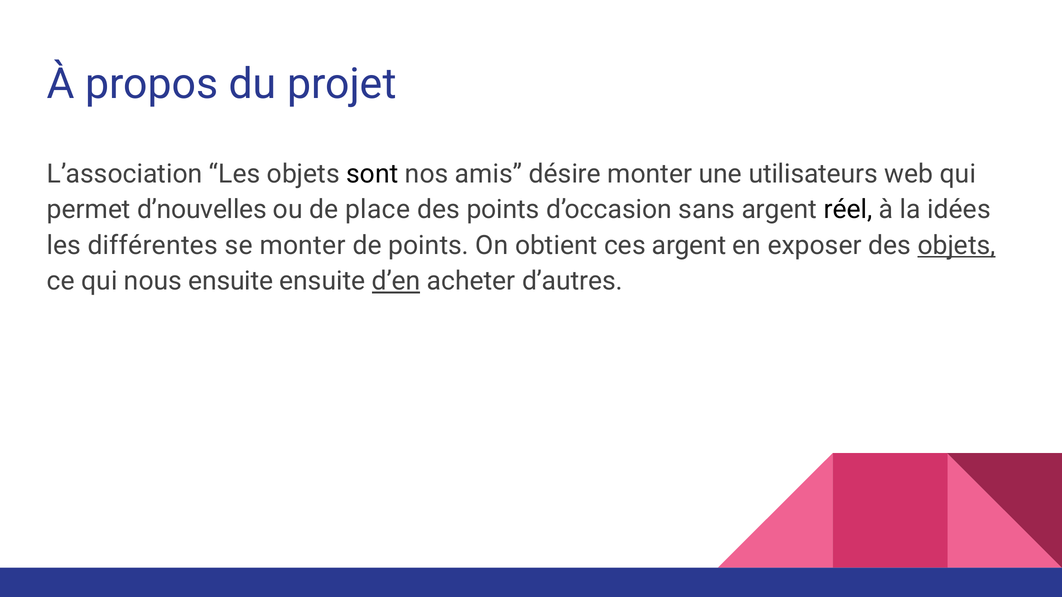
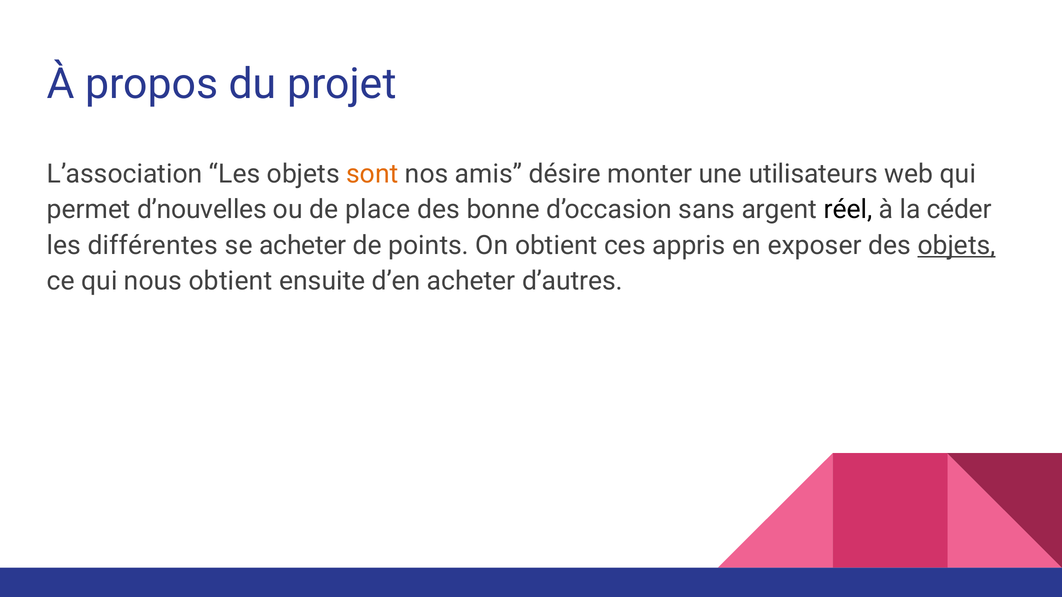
sont colour: black -> orange (372, 174)
des points: points -> bonne (503, 210)
idées: idées -> céder (959, 210)
se monter: monter -> acheter (303, 245)
ces argent: argent -> appris (689, 245)
nous ensuite: ensuite -> obtient (231, 281)
d’en underline: present -> none (396, 281)
